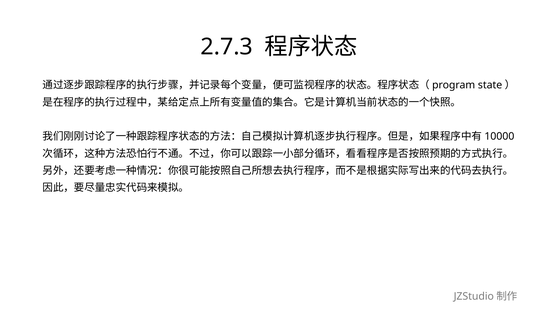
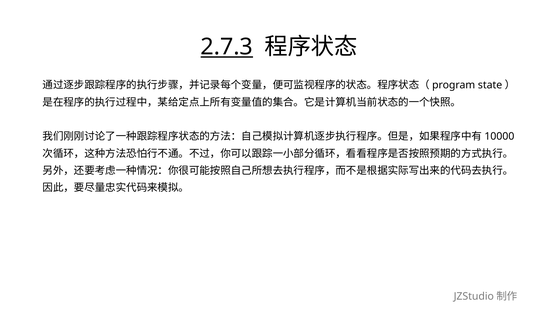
2.7.3 underline: none -> present (227, 47)
